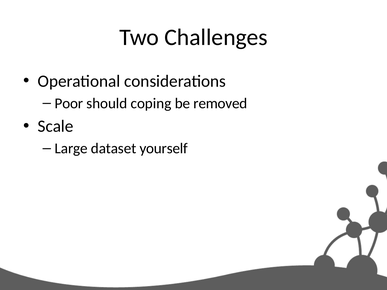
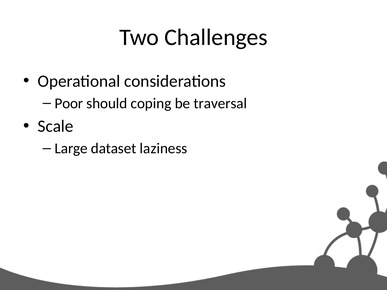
removed: removed -> traversal (220, 103)
yourself: yourself -> laziness (164, 149)
